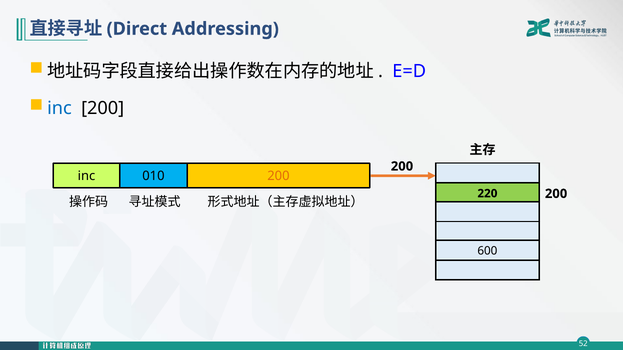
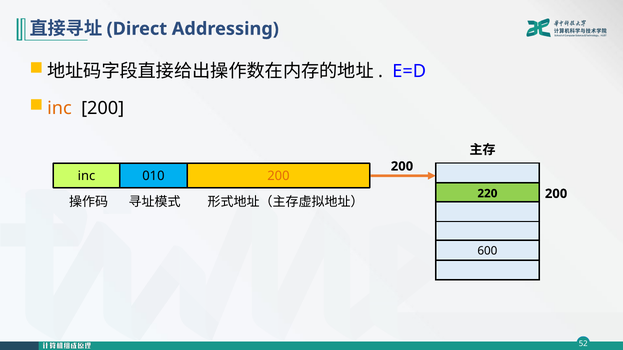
inc colour: blue -> orange (59, 108)
